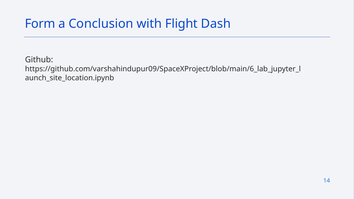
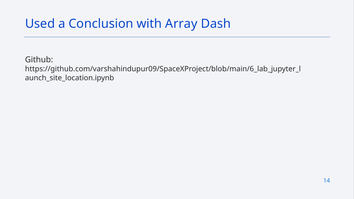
Form: Form -> Used (40, 24)
Flight: Flight -> Array (181, 24)
